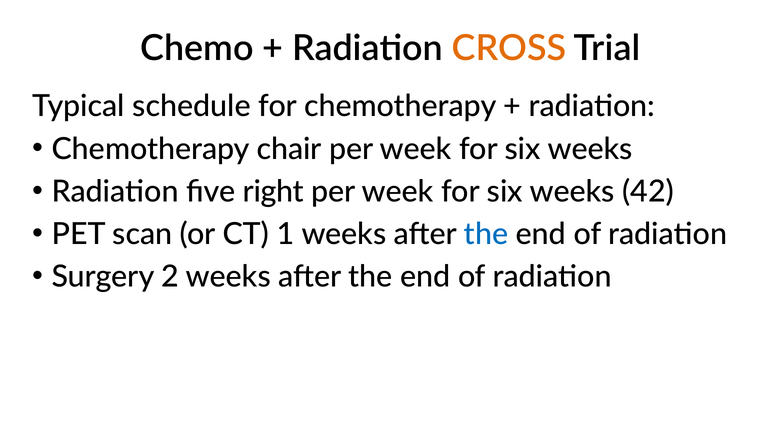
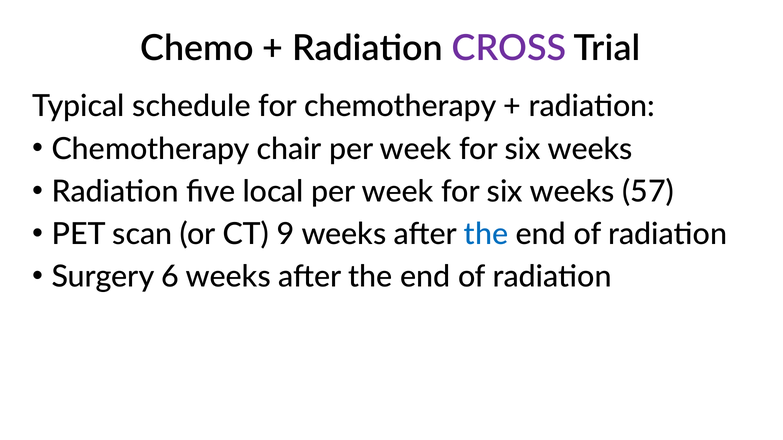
CROSS colour: orange -> purple (509, 48)
right: right -> local (273, 192)
42: 42 -> 57 (648, 192)
1: 1 -> 9 (286, 235)
2: 2 -> 6 (170, 277)
